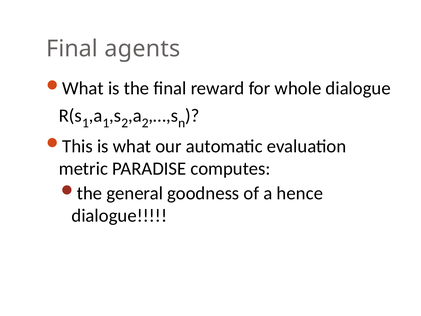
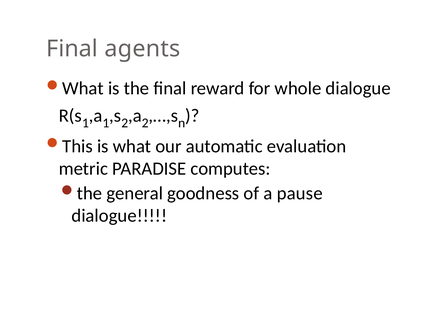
hence: hence -> pause (300, 193)
